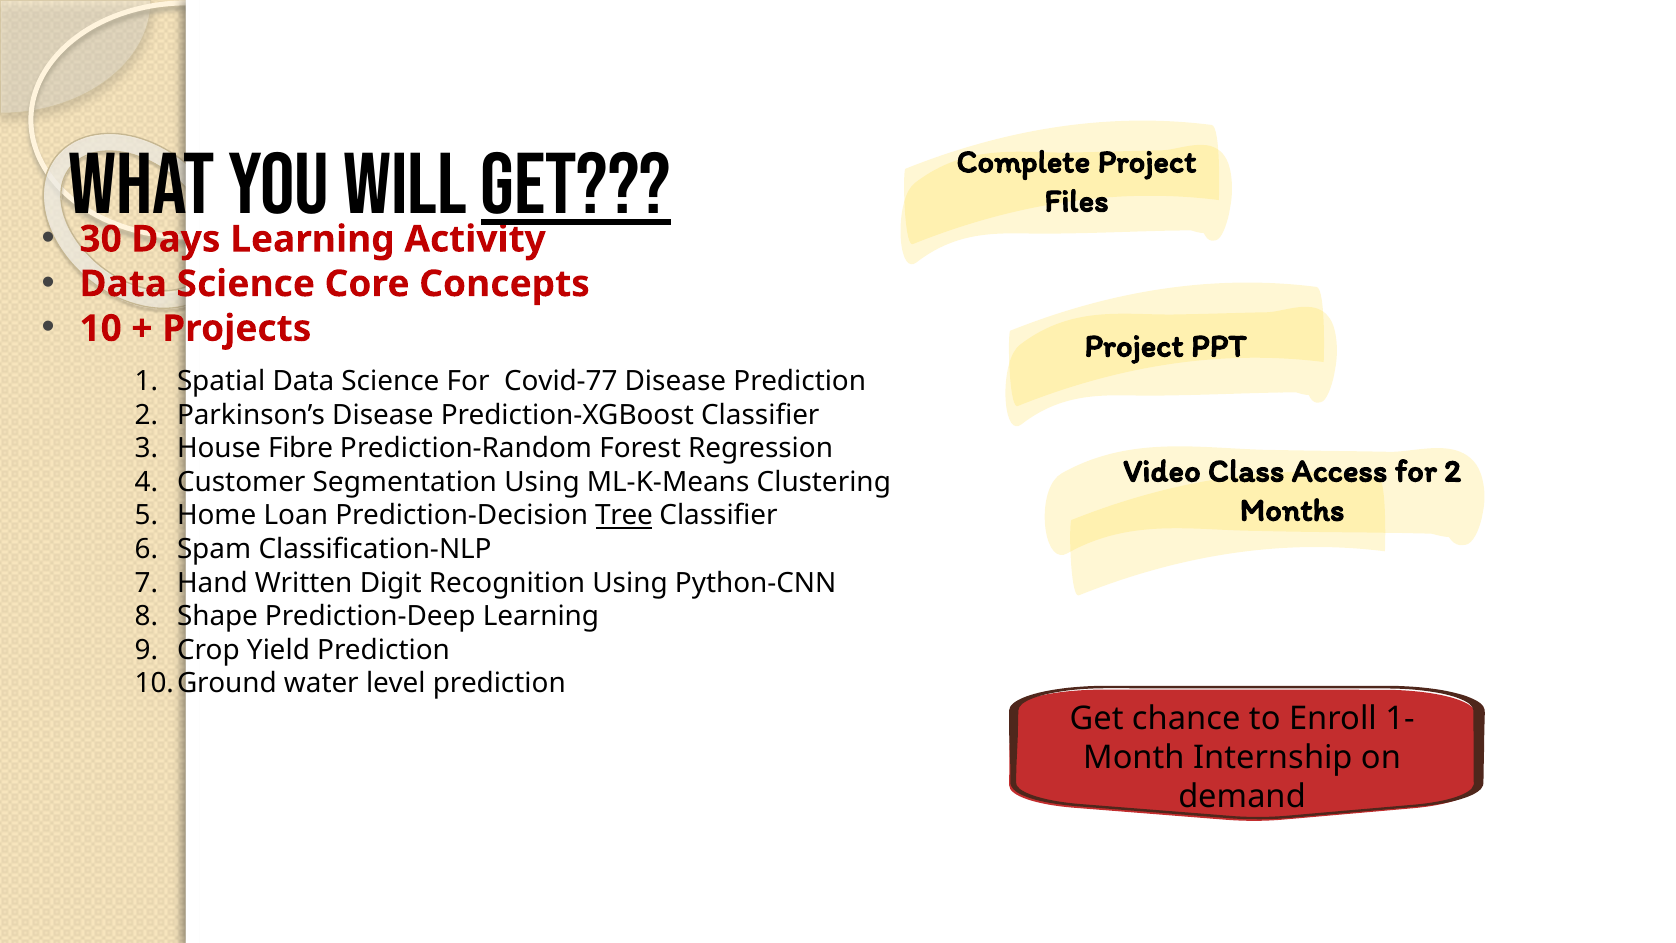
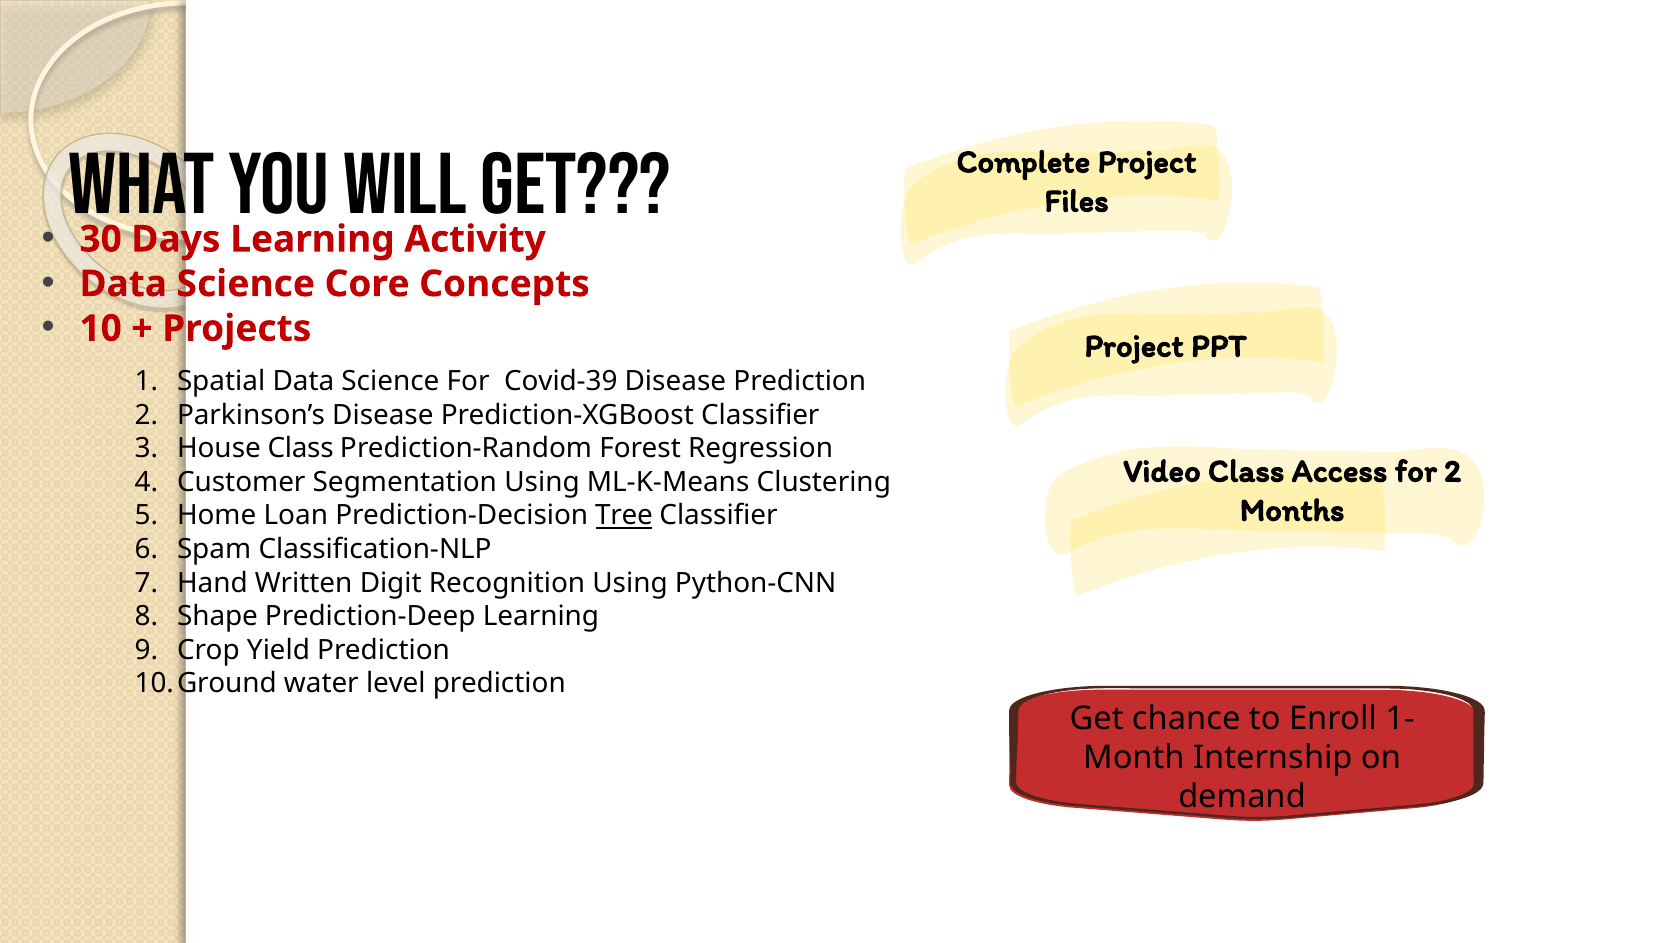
Get underline: present -> none (576, 185)
Covid-77: Covid-77 -> Covid-39 (561, 382)
House Fibre: Fibre -> Class (301, 449)
